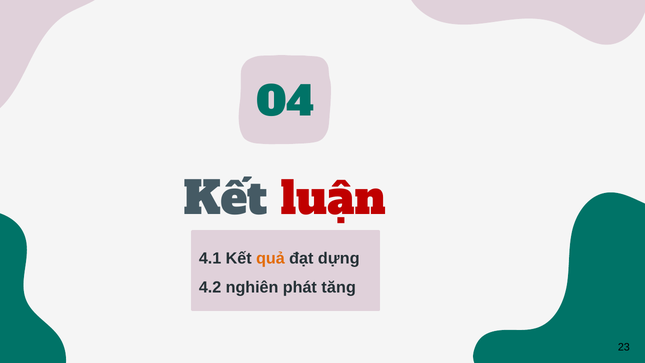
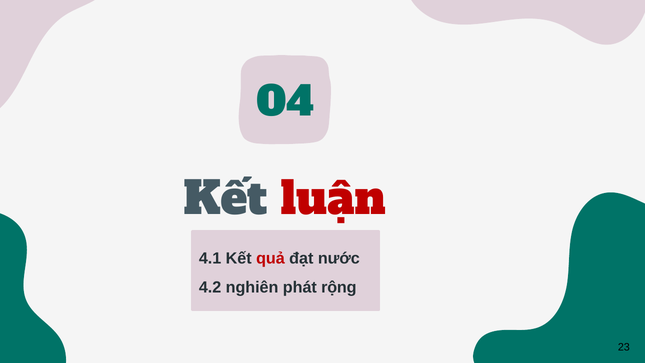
quả colour: orange -> red (270, 258)
dựng: dựng -> nước (339, 258)
tăng: tăng -> rộng (339, 287)
